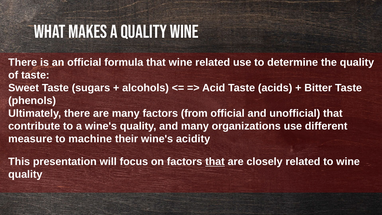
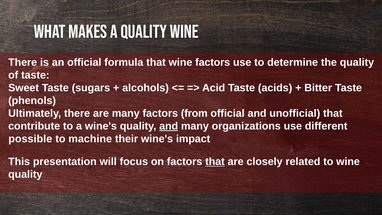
wine related: related -> factors (213, 62)
and underline: none -> present (169, 126)
measure: measure -> possible (30, 139)
acidity: acidity -> impact (193, 139)
